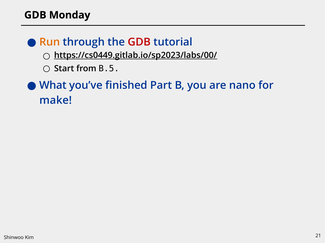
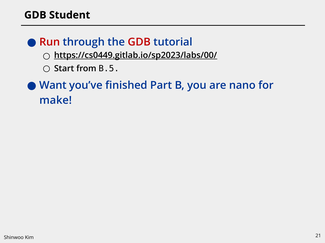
Monday: Monday -> Student (70, 15)
Run colour: orange -> red (50, 42)
What: What -> Want (53, 86)
